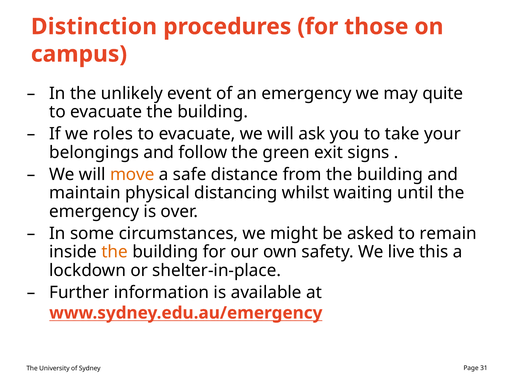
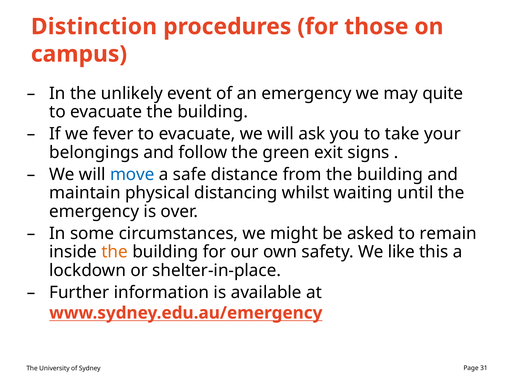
roles: roles -> fever (113, 134)
move colour: orange -> blue (132, 174)
live: live -> like (401, 252)
